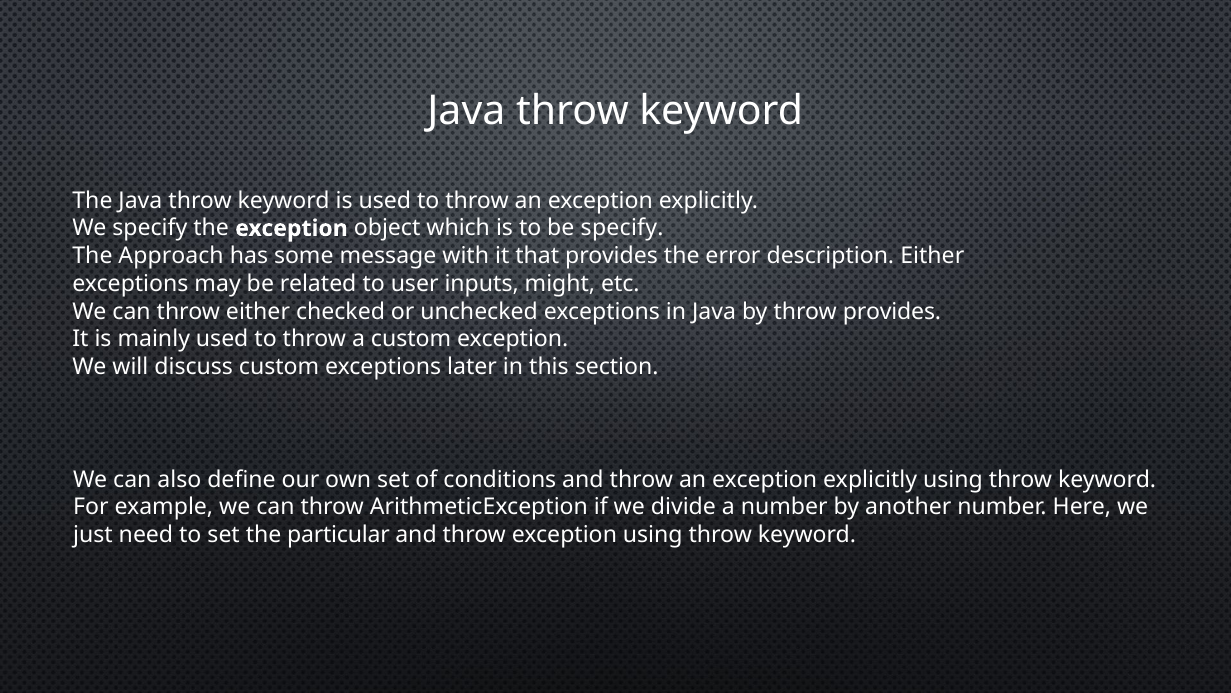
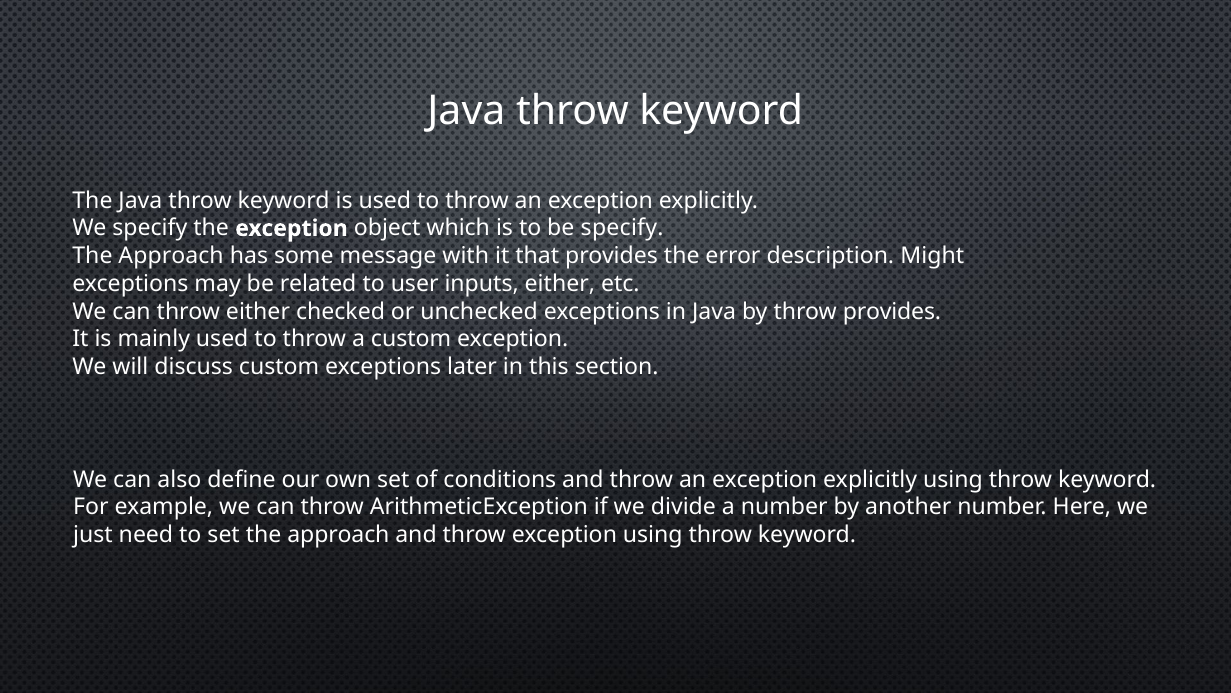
description Either: Either -> Might (932, 256)
inputs might: might -> either (560, 284)
set the particular: particular -> approach (338, 534)
